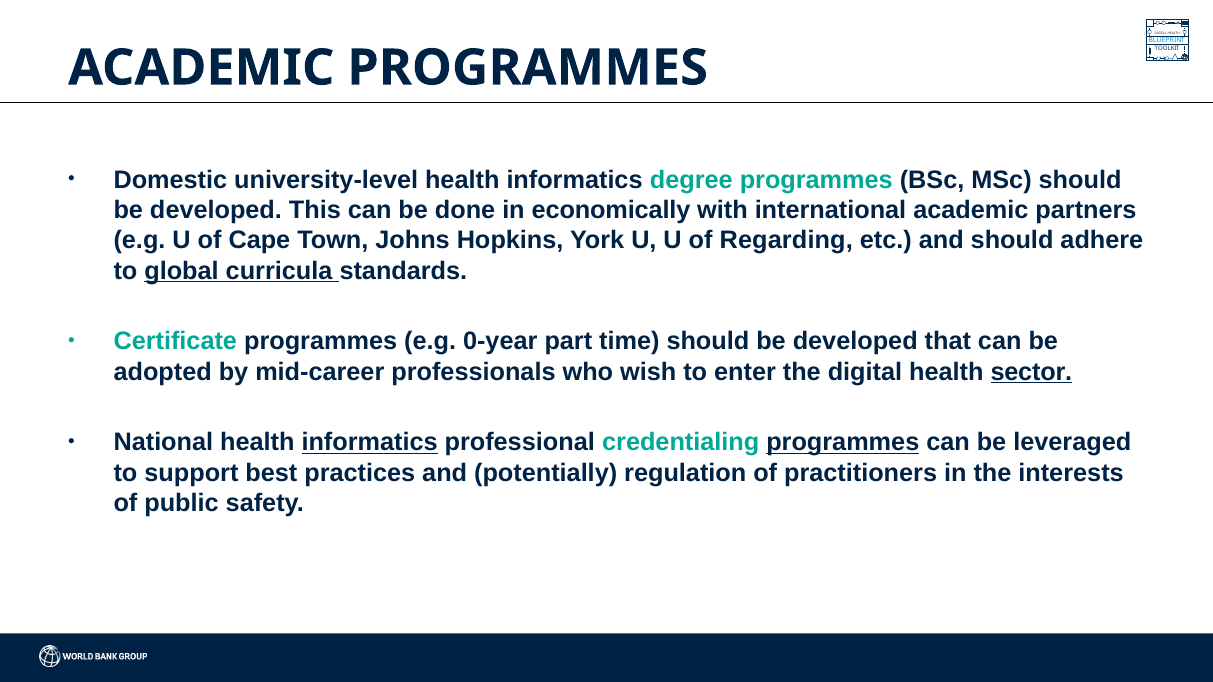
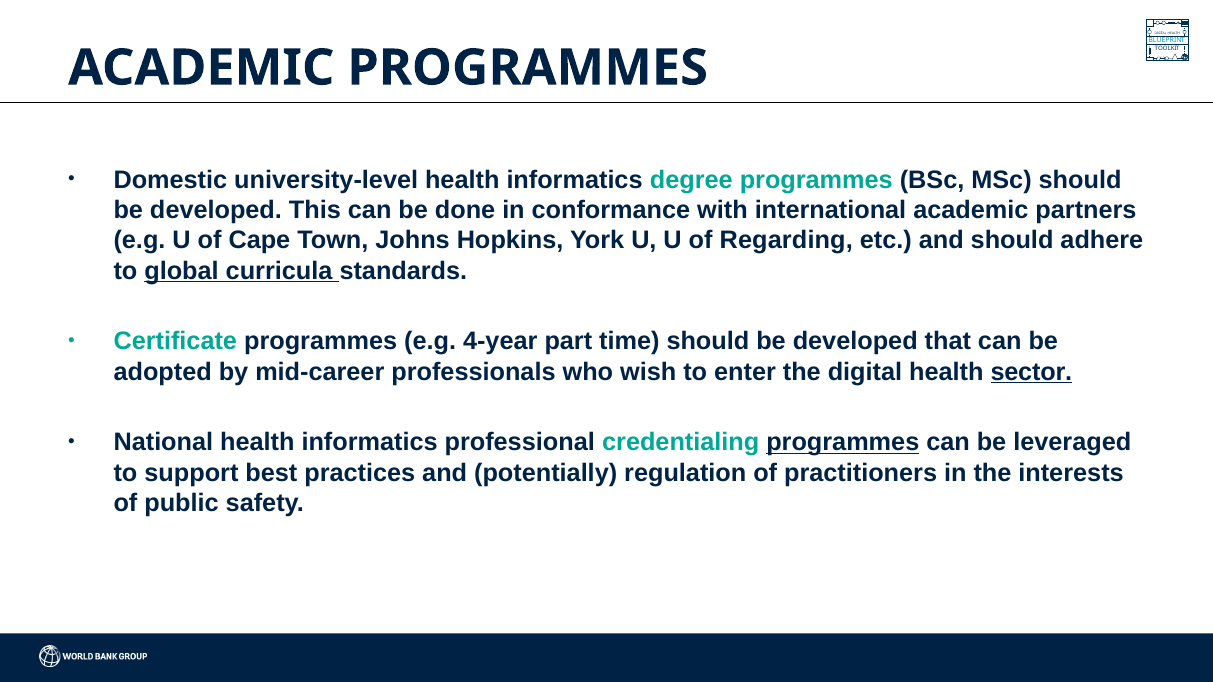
economically: economically -> conformance (611, 210)
0-year: 0-year -> 4-year (500, 342)
informatics underline: present -> none (370, 443)
